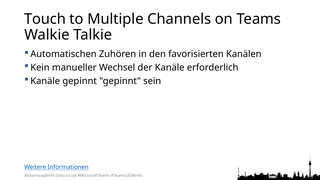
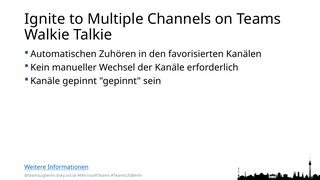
Touch: Touch -> Ignite (45, 19)
